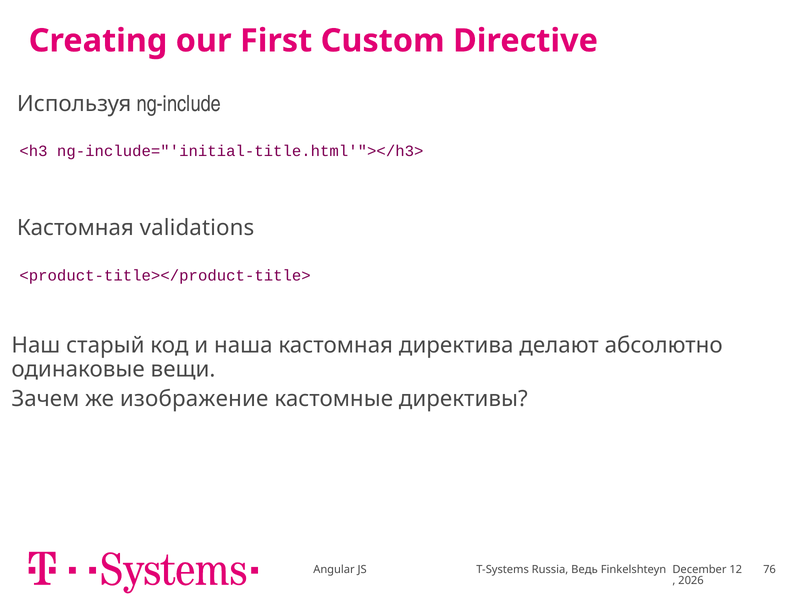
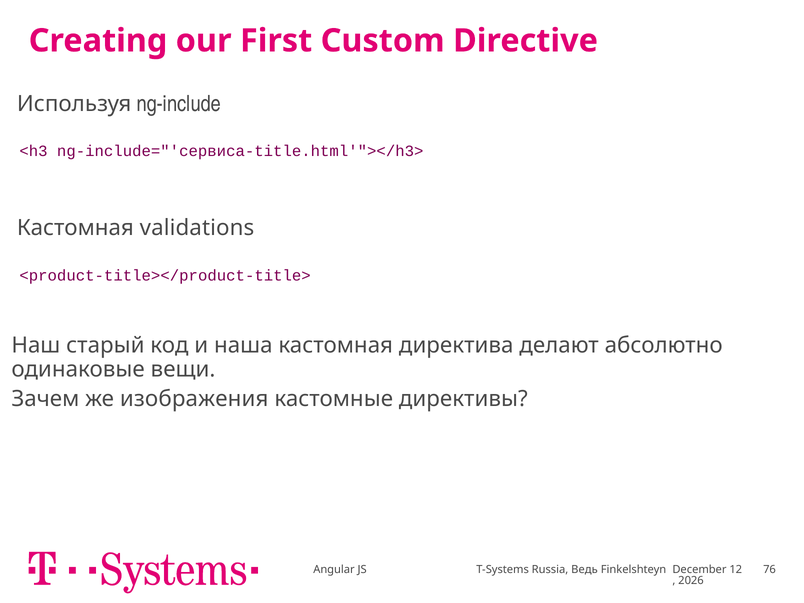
ng-include="'initial-title.html'"></h3>: ng-include="'initial-title.html'"></h3> -> ng-include="'сервиса-title.html'"></h3> (240, 151)
изображение: изображение -> изображения (194, 399)
